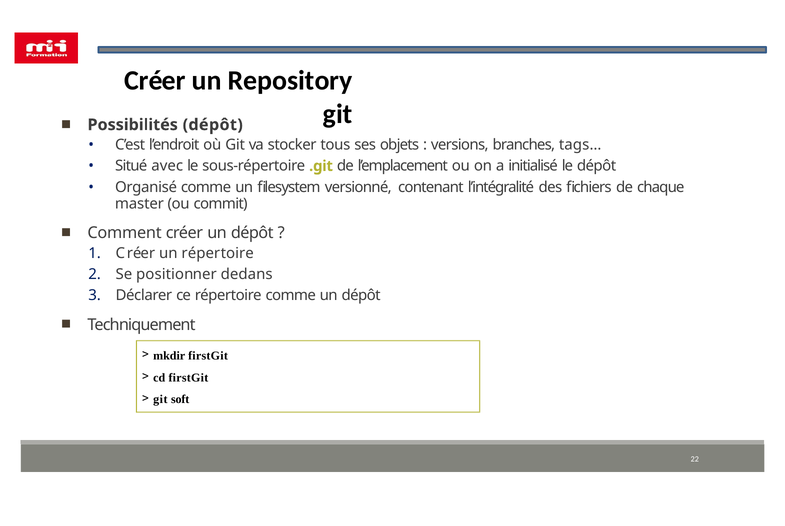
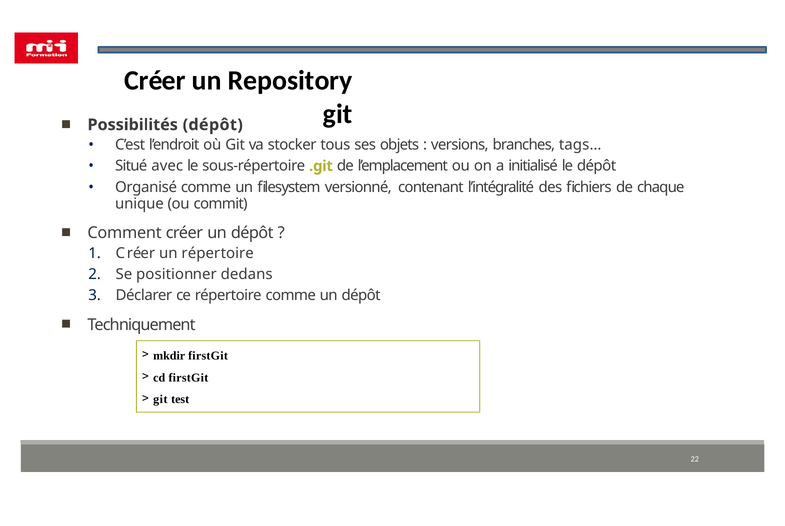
master: master -> unique (139, 204)
soft: soft -> test (180, 400)
